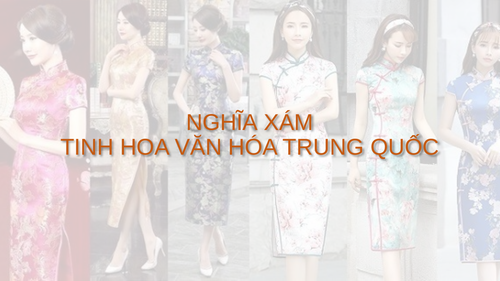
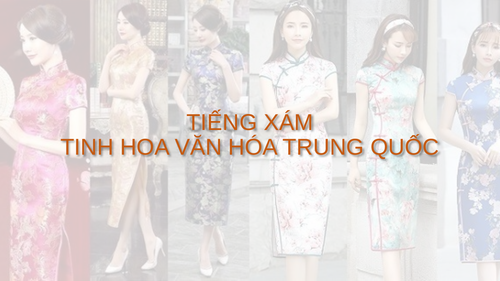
NGHĨA: NGHĨA -> TIẾNG (222, 123)
